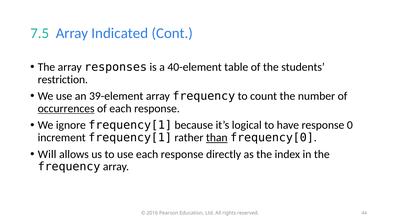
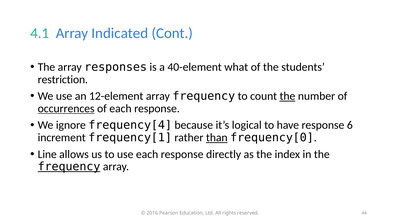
7.5: 7.5 -> 4.1 (40, 33)
table: table -> what (236, 67)
39-element: 39-element -> 12-element (116, 96)
the underline: none -> present (287, 96)
ignore frequency[1: frequency[1 -> frequency[4 (130, 125)
0: 0 -> 6 (350, 125)
Will: Will -> Line (47, 154)
frequency underline: none -> present (69, 167)
